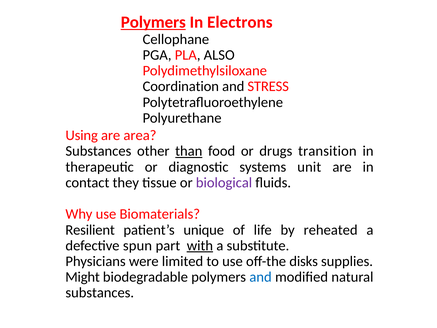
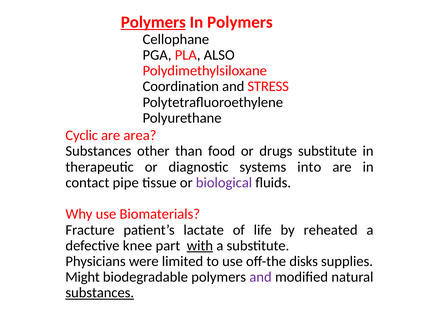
In Electrons: Electrons -> Polymers (240, 22)
Using: Using -> Cyclic (82, 135)
than underline: present -> none (189, 151)
drugs transition: transition -> substitute (327, 151)
unit: unit -> into (309, 167)
they: they -> pipe (126, 183)
Resilient: Resilient -> Fracture (90, 230)
unique: unique -> lactate (204, 230)
spun: spun -> knee (138, 245)
and colour: blue -> purple (261, 277)
substances underline: none -> present (100, 293)
